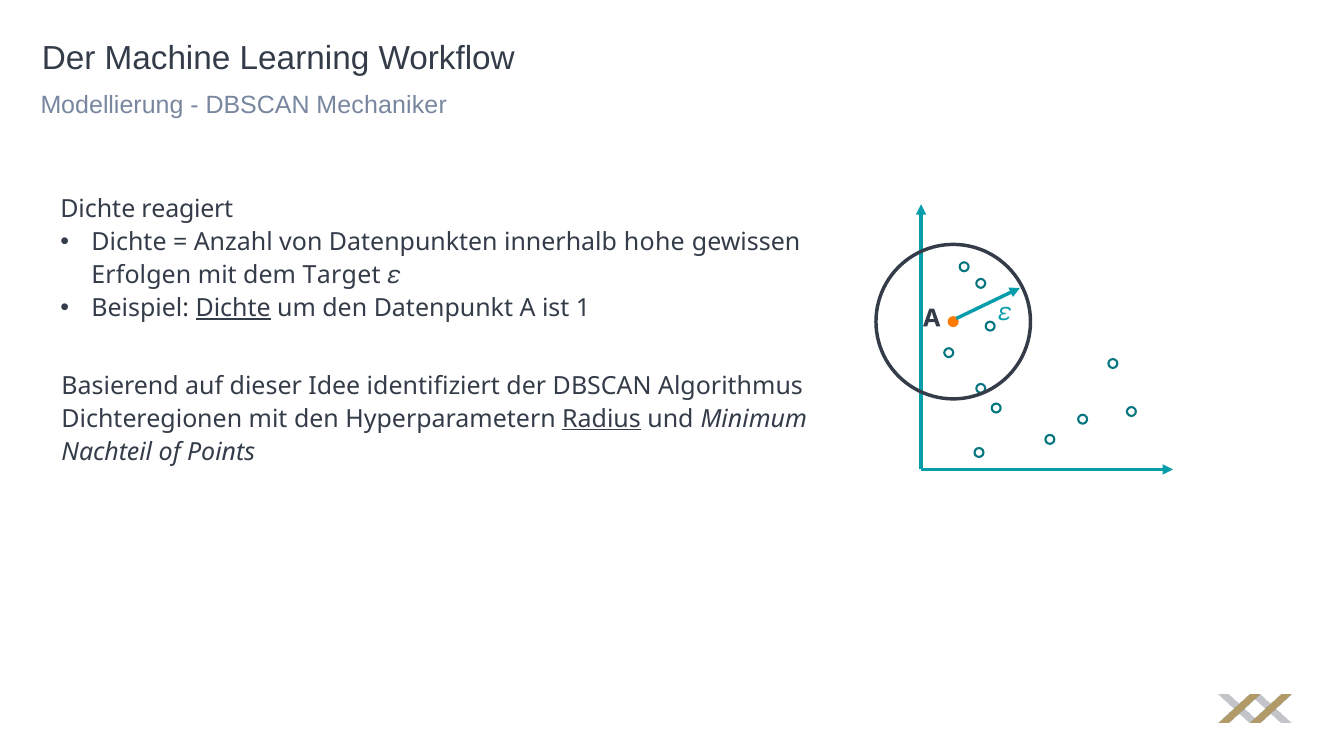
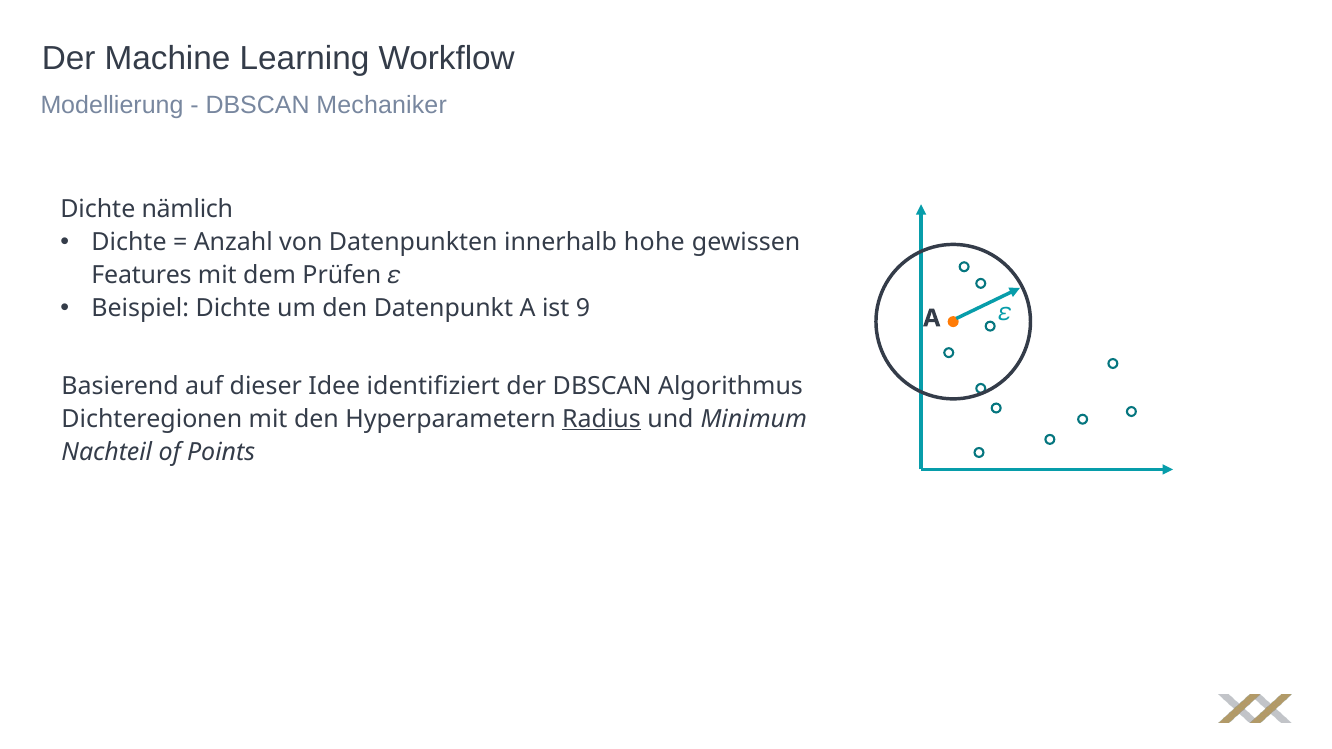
reagiert: reagiert -> nämlich (187, 209)
Erfolgen: Erfolgen -> Features (142, 275)
Target: Target -> Prüfen (342, 275)
Dichte underline: present -> none (233, 308)
1: 1 -> 9 (583, 308)
